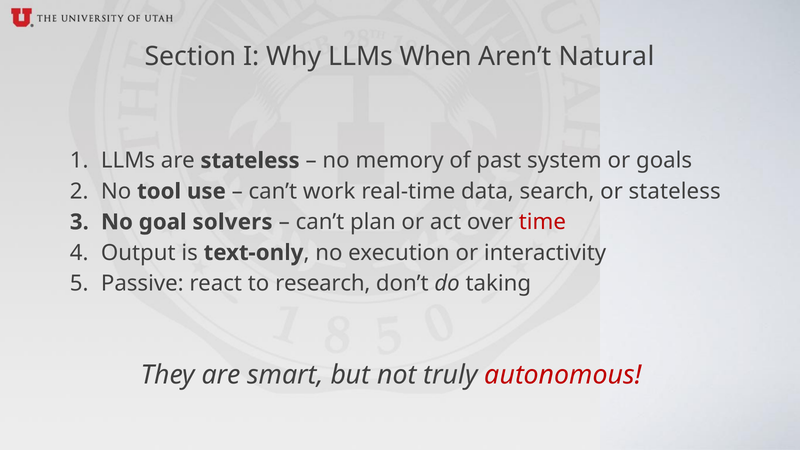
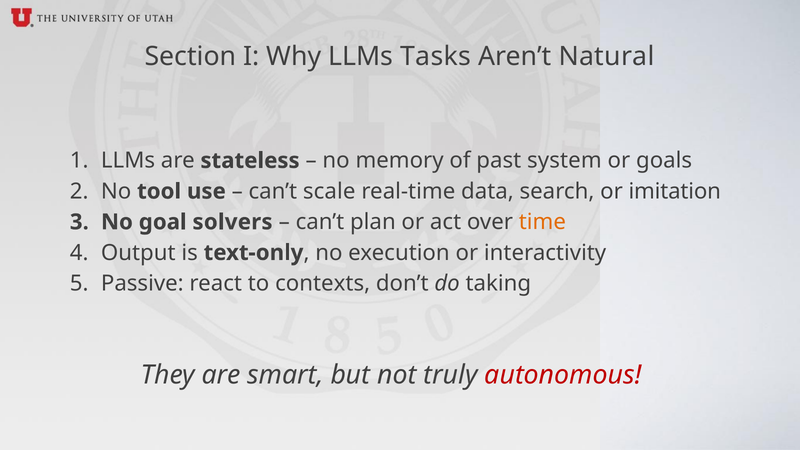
When: When -> Tasks (436, 57)
work: work -> scale (329, 191)
or stateless: stateless -> imitation (675, 191)
time colour: red -> orange (542, 222)
research: research -> contexts (323, 283)
